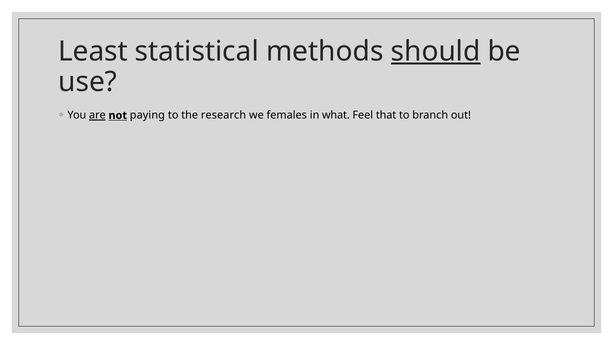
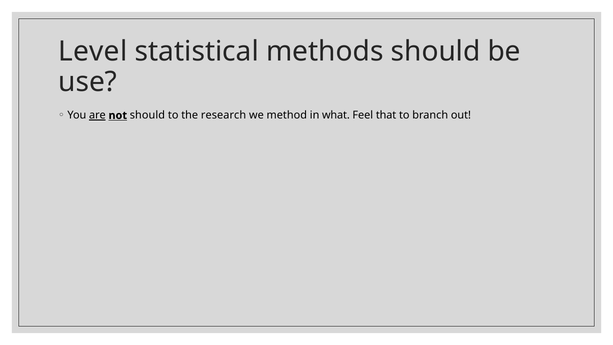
Least: Least -> Level (93, 51)
should underline: present -> none (436, 51)
not paying: paying -> should (147, 115)
females: females -> method (287, 115)
